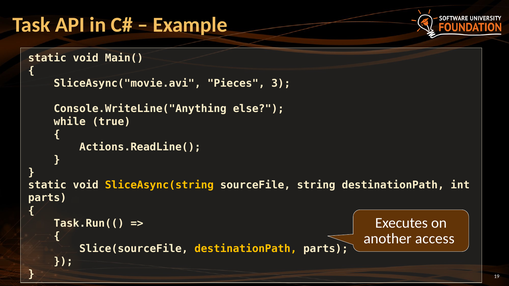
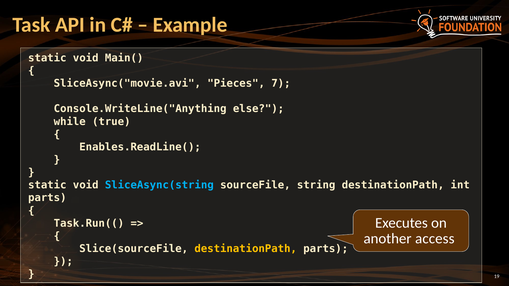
3: 3 -> 7 (281, 83)
Actions.ReadLine(: Actions.ReadLine( -> Enables.ReadLine( (140, 147)
SliceAsync(string colour: yellow -> light blue (159, 185)
